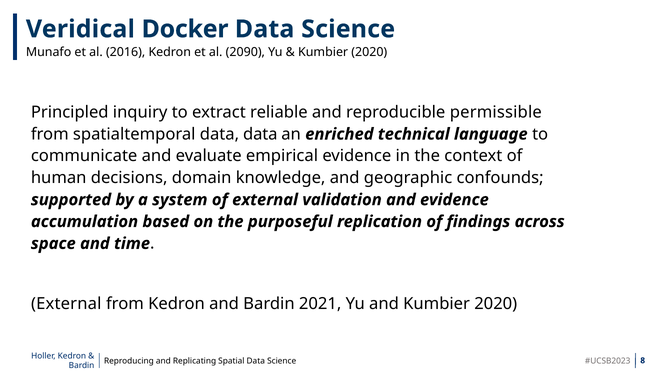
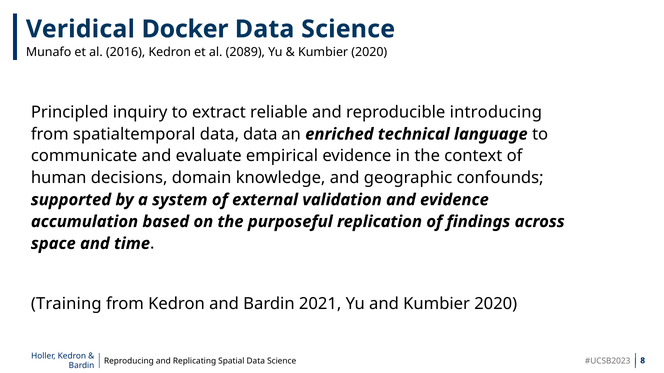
2090: 2090 -> 2089 (245, 52)
permissible: permissible -> introducing (496, 112)
External: External -> Training (66, 304)
